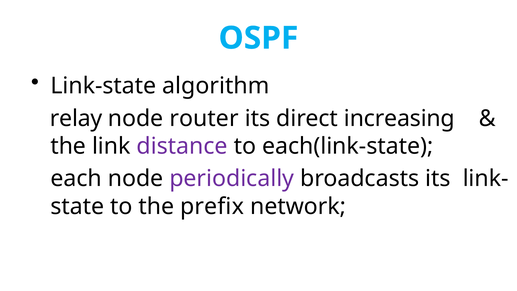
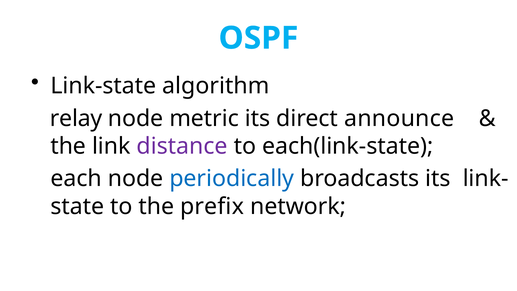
router: router -> metric (204, 118)
increasing: increasing -> announce (399, 118)
periodically colour: purple -> blue (232, 179)
